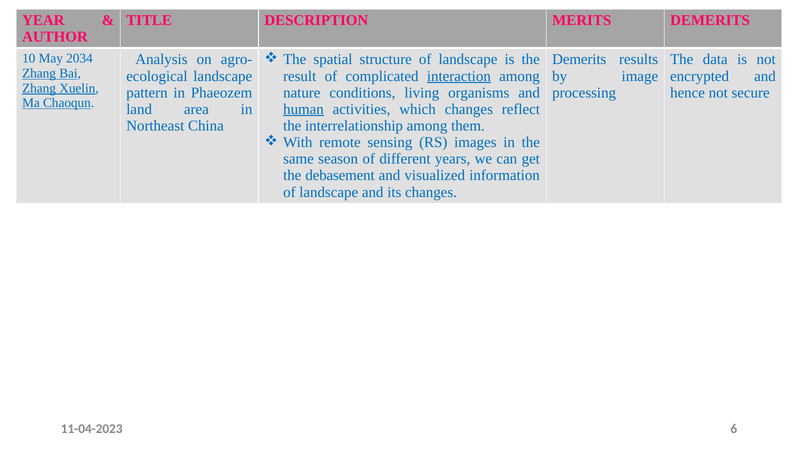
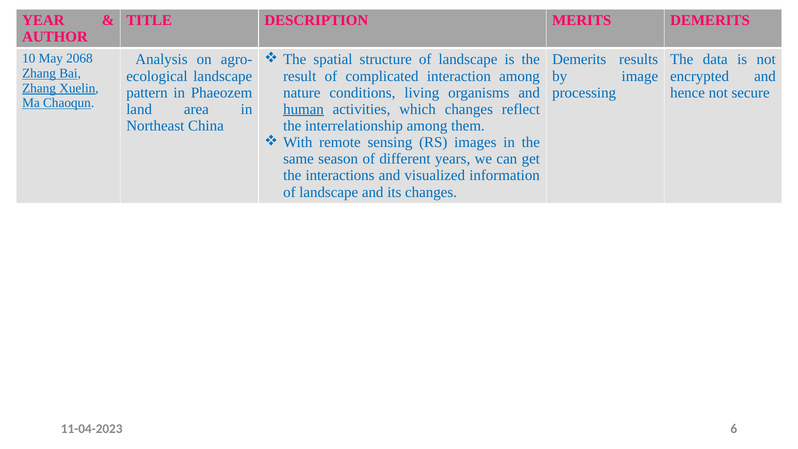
2034: 2034 -> 2068 (79, 59)
interaction underline: present -> none (459, 76)
debasement: debasement -> interactions (340, 175)
